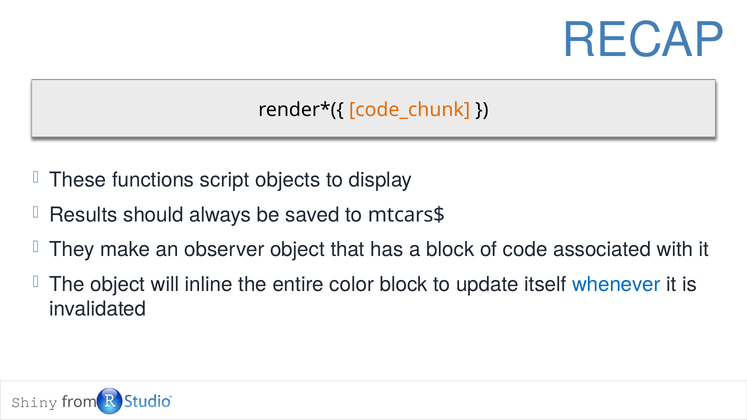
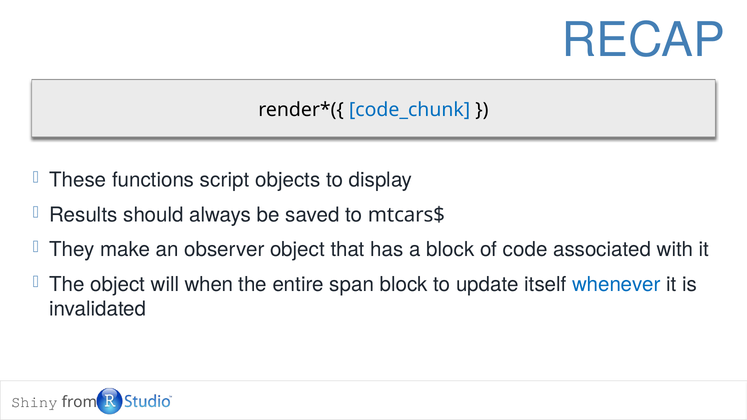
code_chunk colour: orange -> blue (410, 110)
inline: inline -> when (209, 285)
color: color -> span (352, 285)
